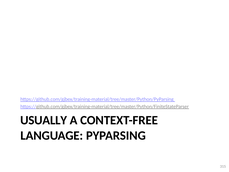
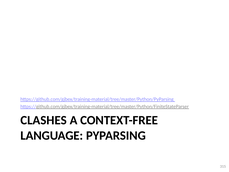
USUALLY: USUALLY -> CLASHES (44, 120)
